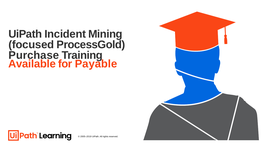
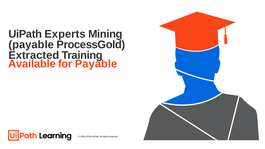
Incident: Incident -> Experts (65, 34)
focused: focused -> payable (31, 45)
Purchase: Purchase -> Extracted (34, 55)
